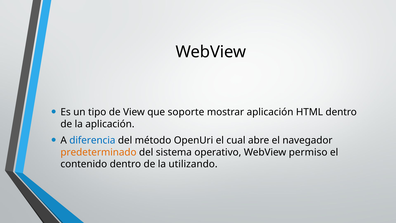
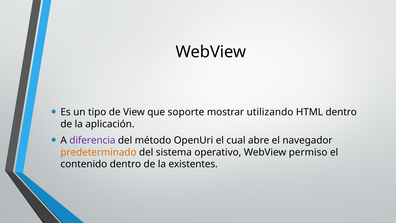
mostrar aplicación: aplicación -> utilizando (270, 112)
diferencia colour: blue -> purple (92, 140)
utilizando: utilizando -> existentes (193, 164)
